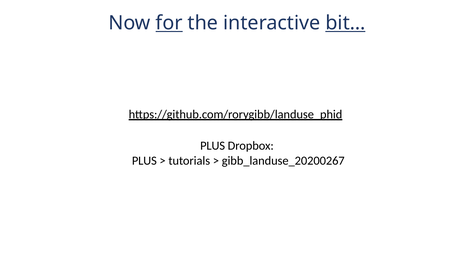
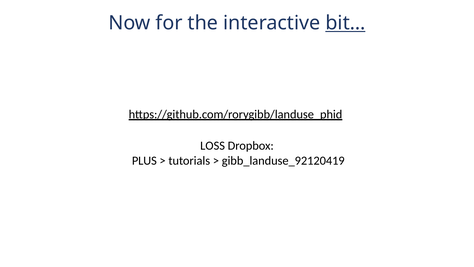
for underline: present -> none (169, 23)
PLUS: PLUS -> LOSS (213, 146)
gibb_landuse_20200267: gibb_landuse_20200267 -> gibb_landuse_92120419 (283, 160)
